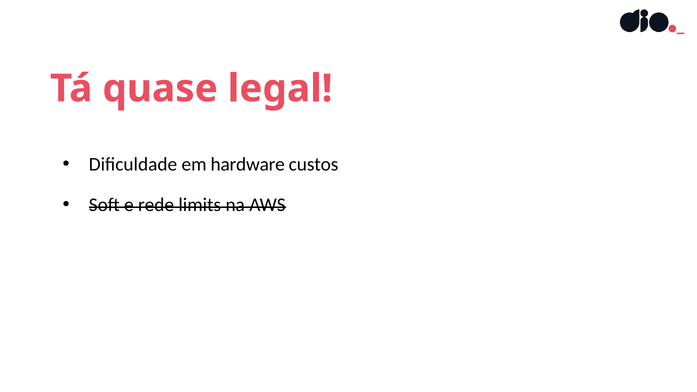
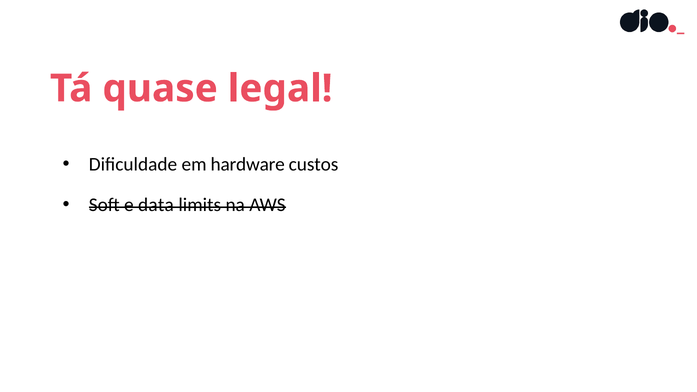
rede: rede -> data (156, 205)
